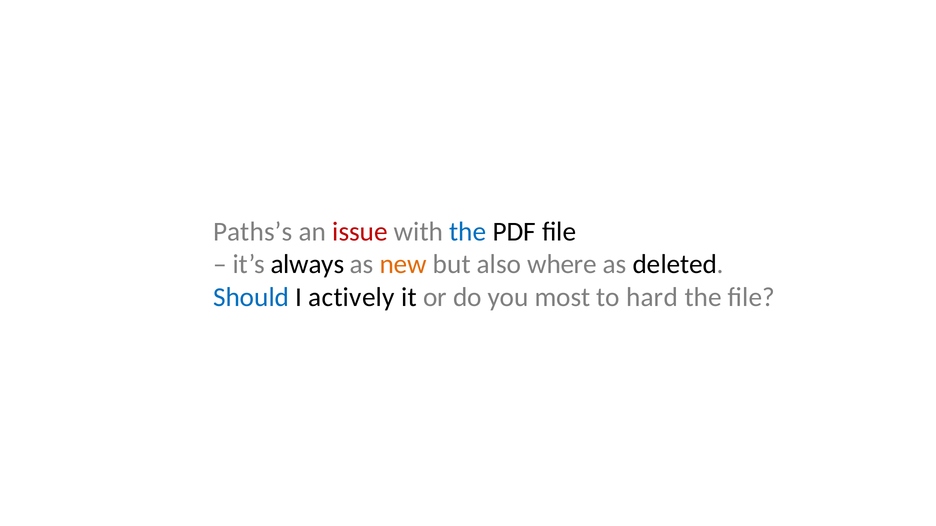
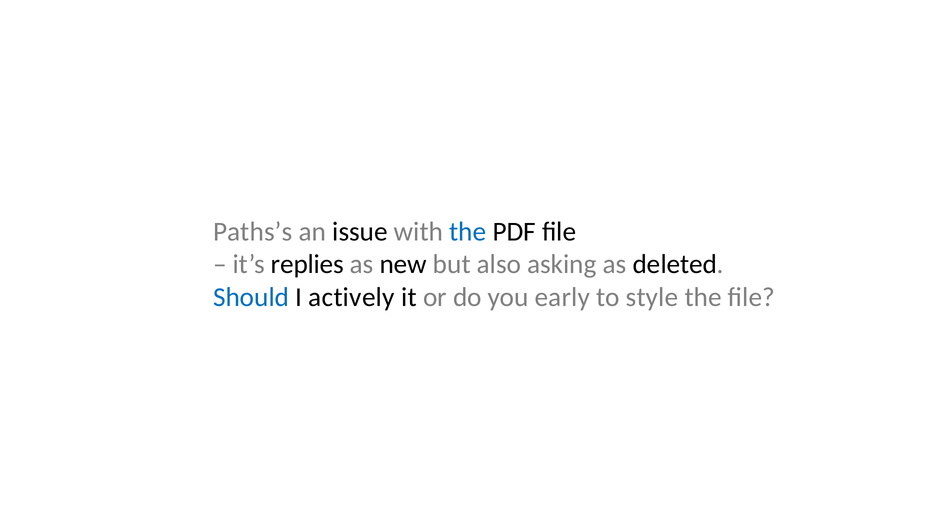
issue colour: red -> black (360, 232)
always: always -> replies (307, 265)
new colour: orange -> black (403, 265)
where: where -> asking (562, 265)
most: most -> early (562, 297)
hard: hard -> style (652, 297)
